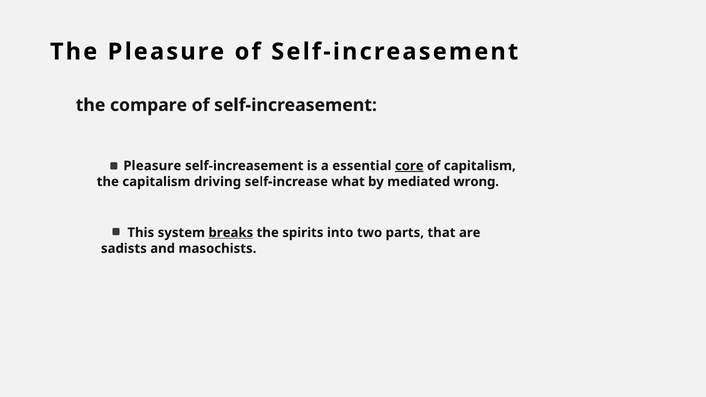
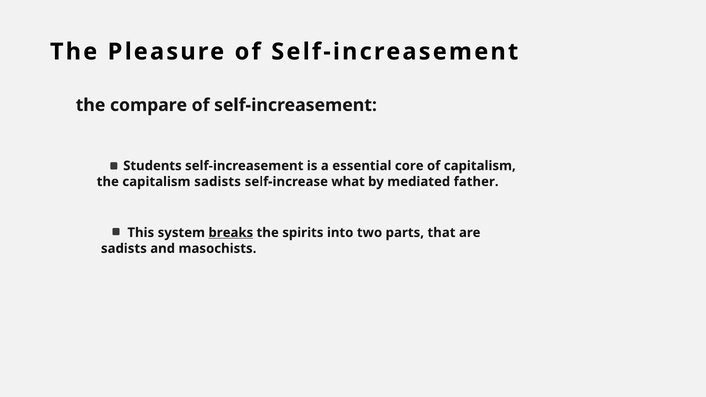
Pleasure: Pleasure -> Students (152, 166)
core underline: present -> none (409, 166)
capitalism driving: driving -> sadists (218, 182)
wrong: wrong -> father (476, 182)
